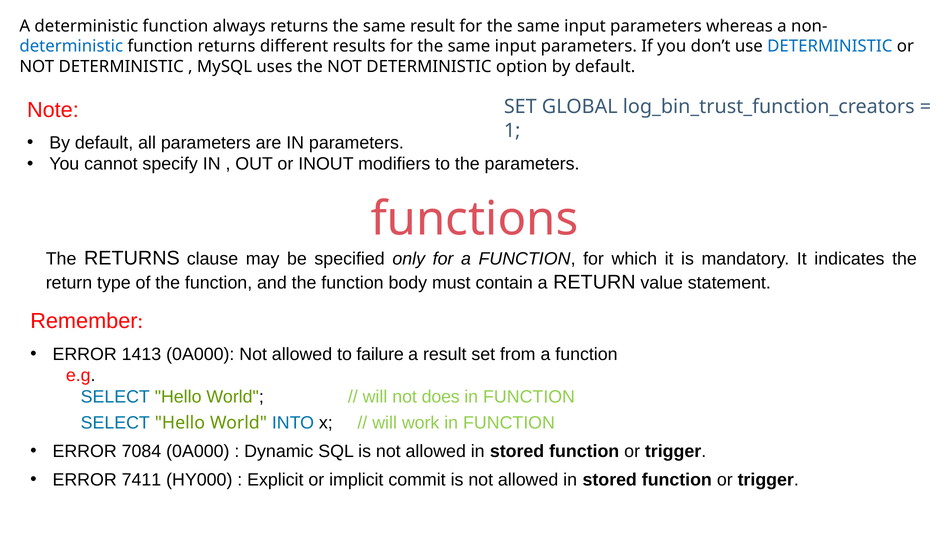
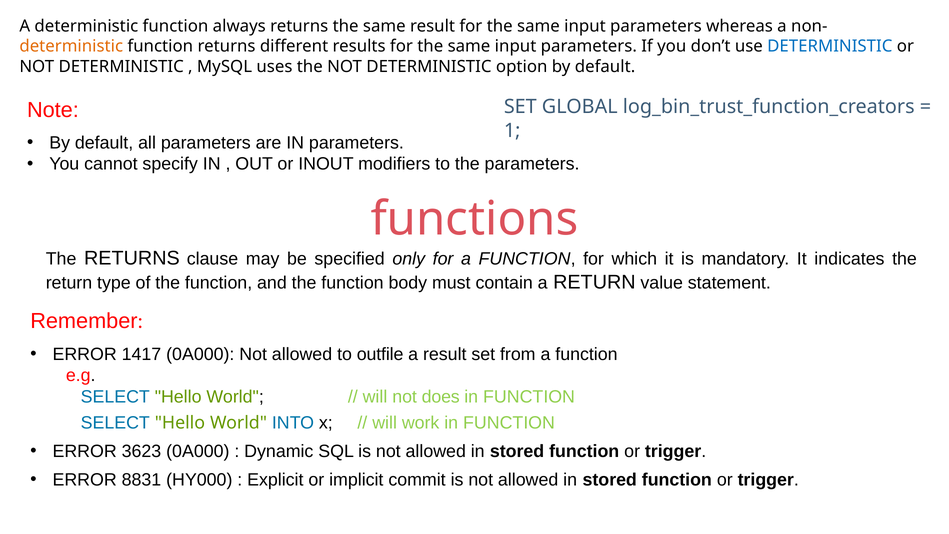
deterministic colour: blue -> orange (71, 46)
1413: 1413 -> 1417 (141, 354)
failure: failure -> outfile (380, 354)
7084: 7084 -> 3623 (141, 451)
7411: 7411 -> 8831 (141, 480)
